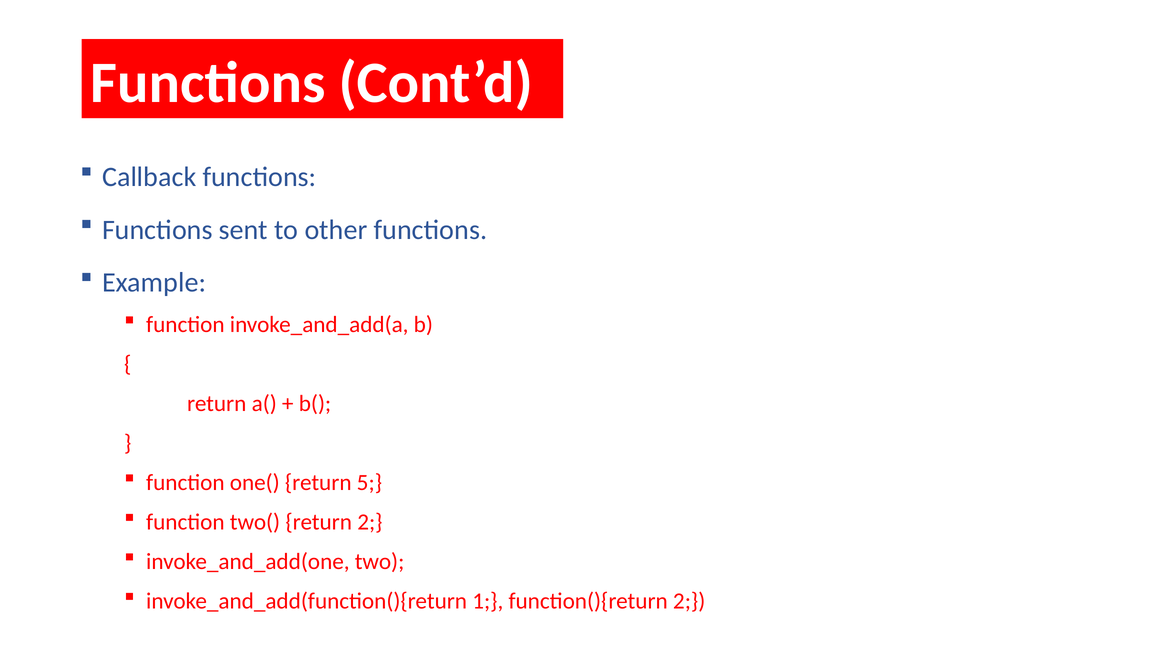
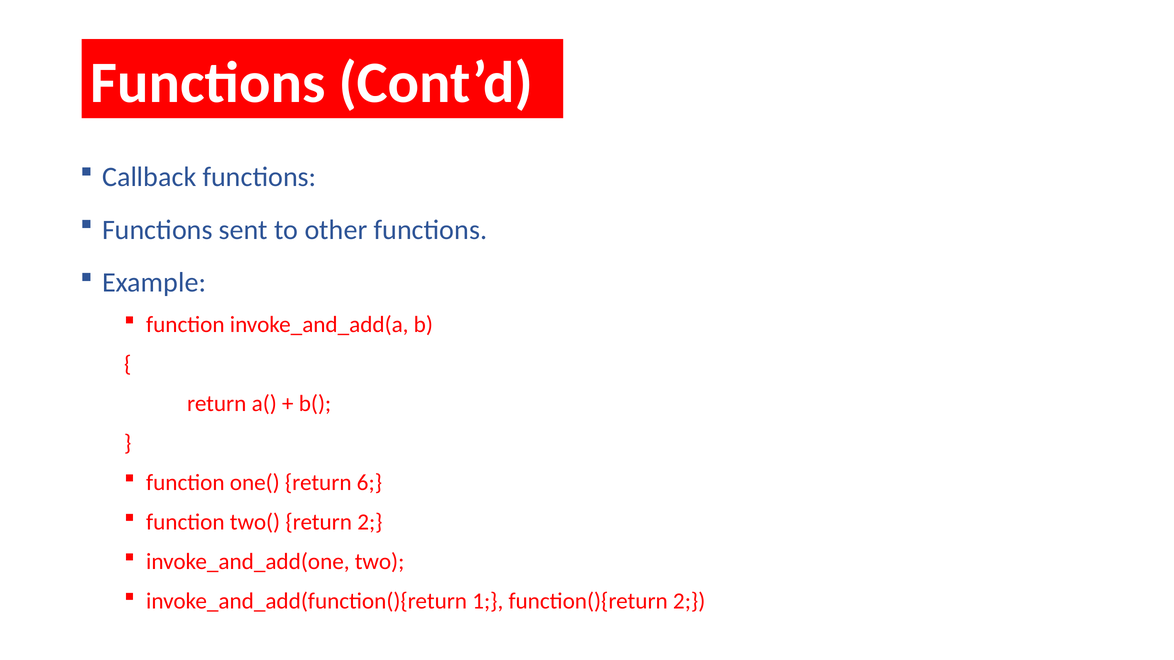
5: 5 -> 6 (369, 483)
